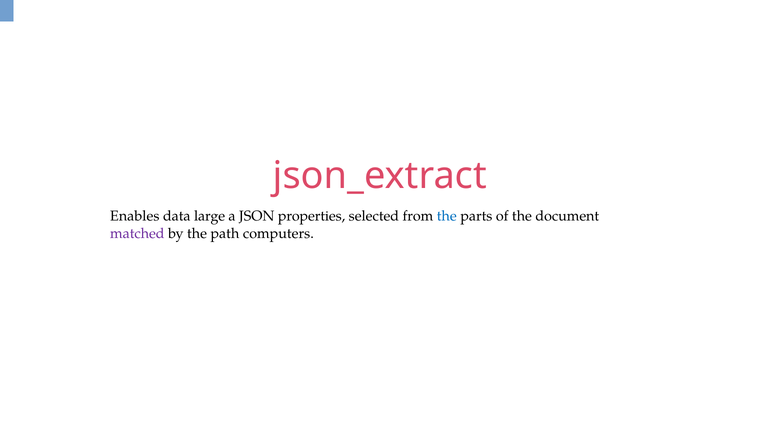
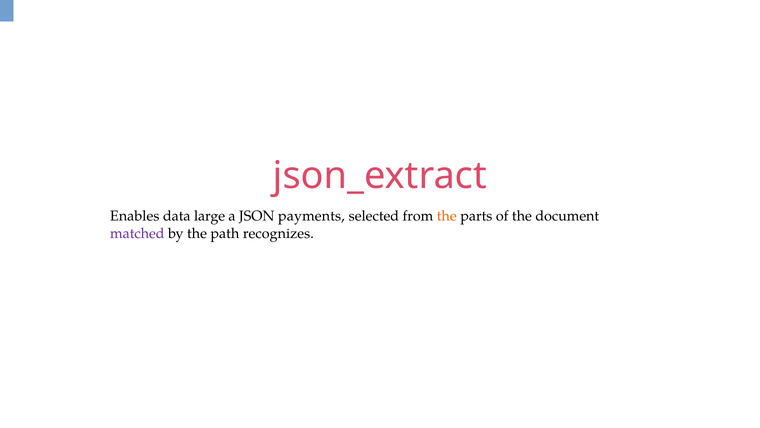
properties: properties -> payments (311, 216)
the colour: blue -> orange (447, 216)
computers: computers -> recognizes (278, 233)
